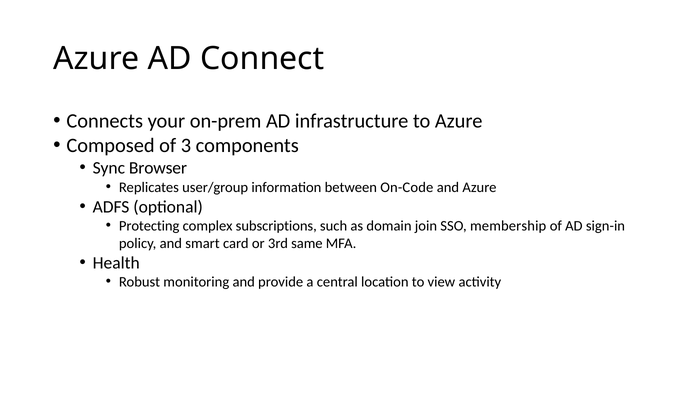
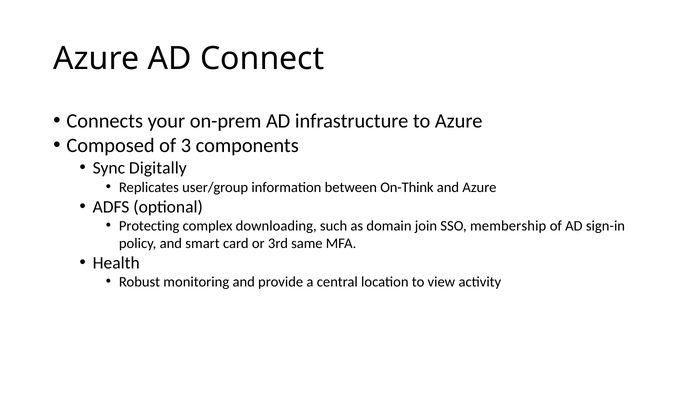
Browser: Browser -> Digitally (158, 168)
On-Code: On-Code -> On-Think (407, 187)
subscriptions: subscriptions -> downloading (276, 226)
